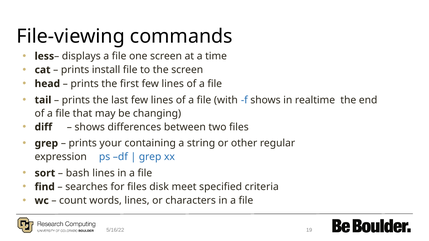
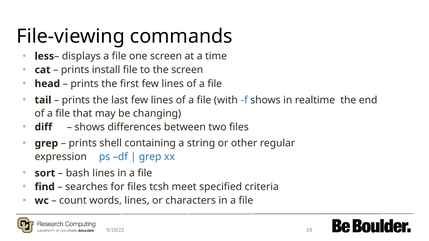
your: your -> shell (111, 143)
disk: disk -> tcsh (159, 187)
